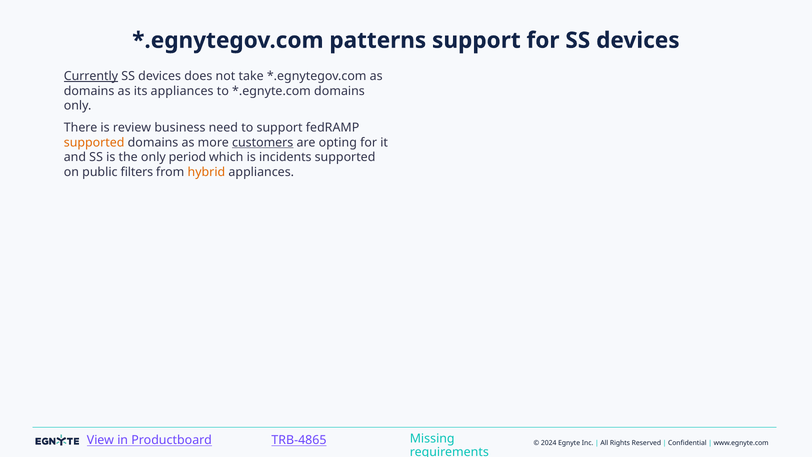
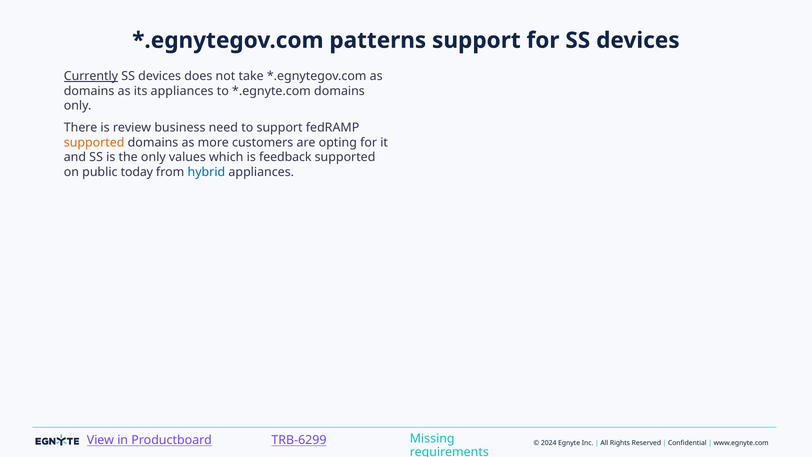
customers underline: present -> none (263, 142)
period: period -> values (187, 157)
incidents: incidents -> feedback (285, 157)
filters: filters -> today (137, 172)
hybrid colour: orange -> blue (206, 172)
TRB-4865: TRB-4865 -> TRB-6299 (299, 440)
